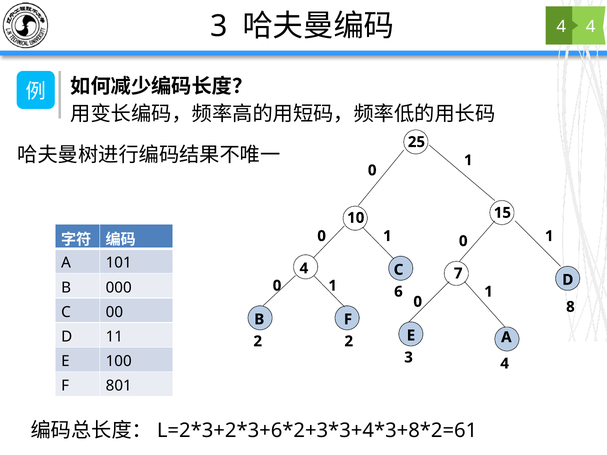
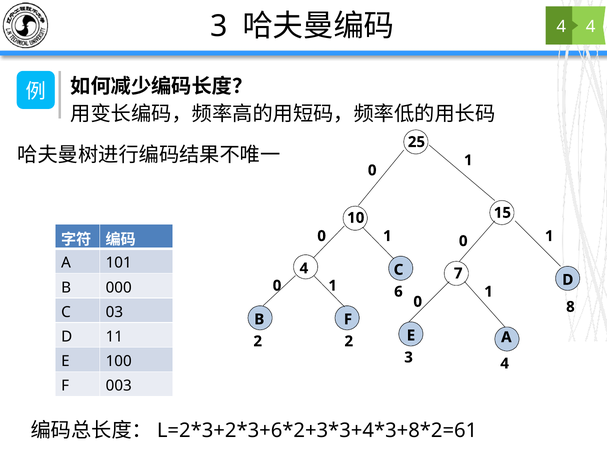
00: 00 -> 03 (114, 312)
801: 801 -> 003 (119, 386)
